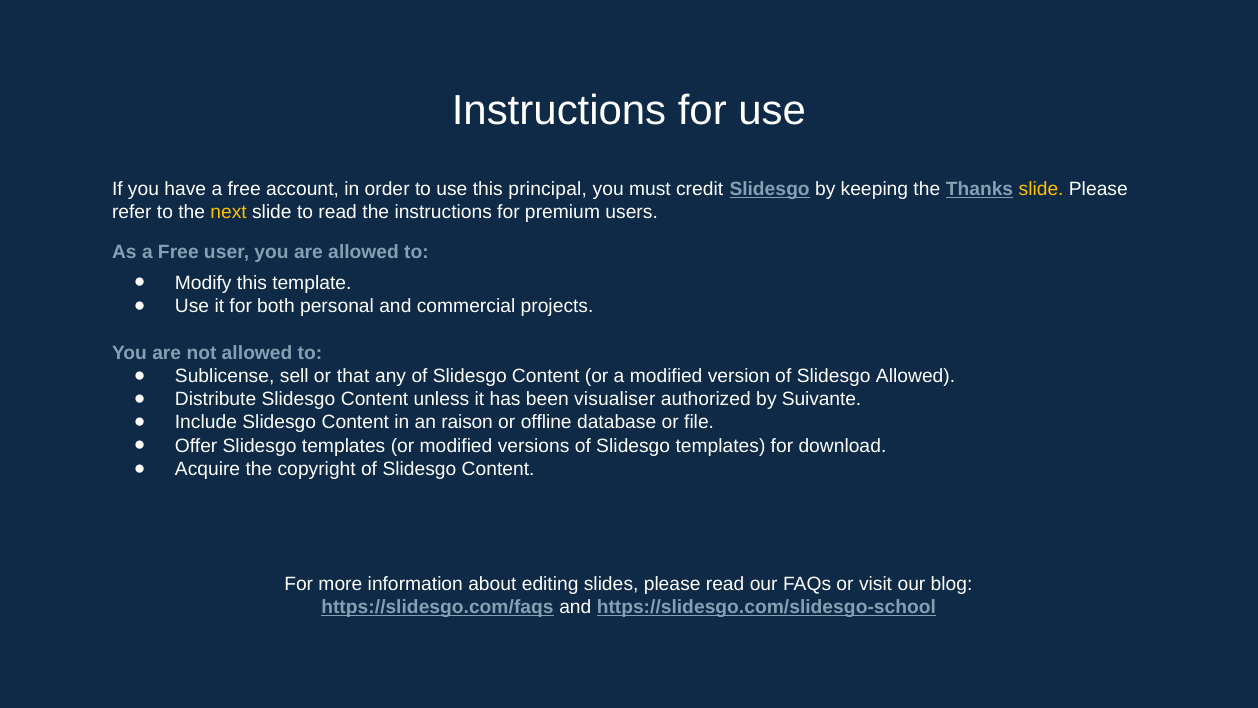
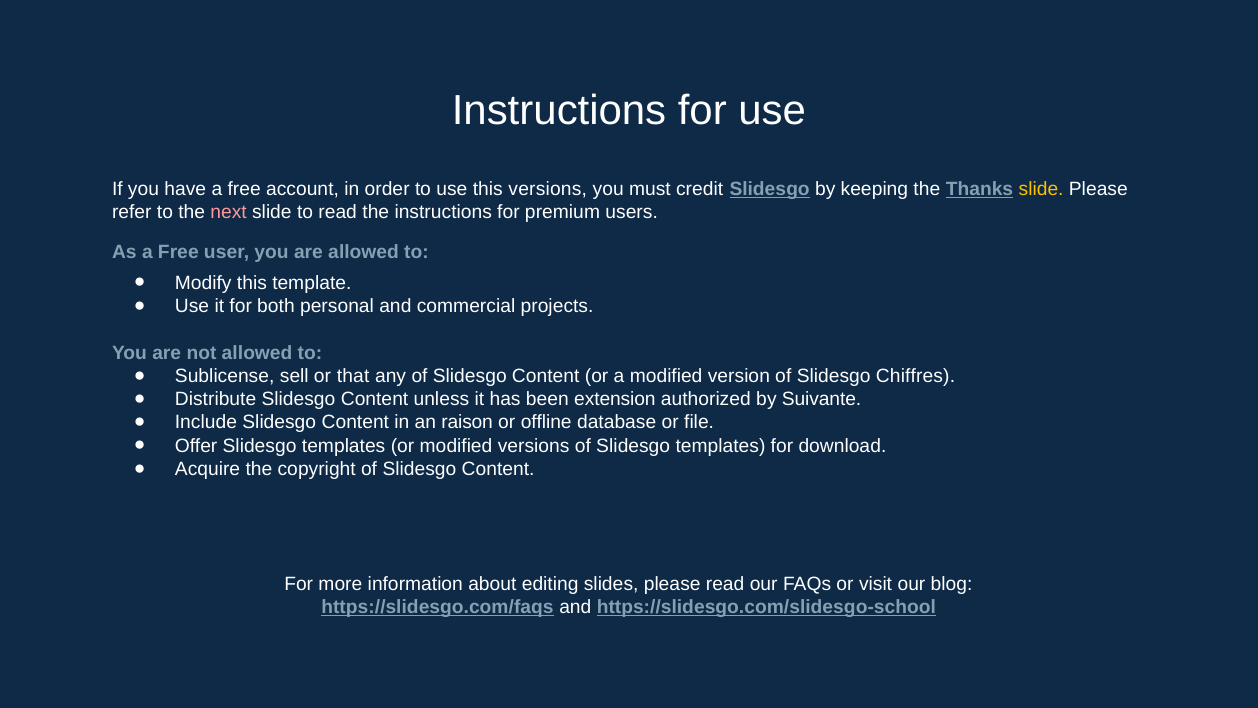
this principal: principal -> versions (548, 189)
next colour: yellow -> pink (229, 212)
Slidesgo Allowed: Allowed -> Chiffres (916, 376)
visualiser: visualiser -> extension (615, 399)
